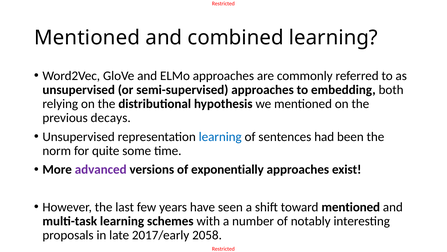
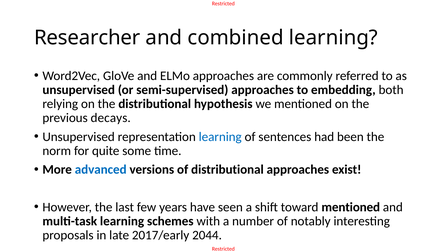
Mentioned: Mentioned -> Researcher (87, 38)
advanced colour: purple -> blue (101, 169)
of exponentially: exponentially -> distributional (227, 169)
2058: 2058 -> 2044 (207, 235)
